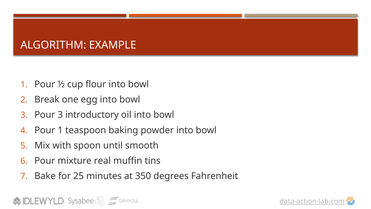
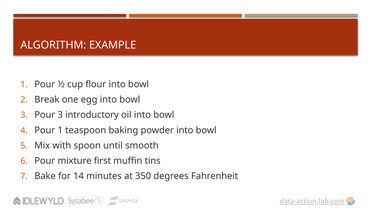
real: real -> first (102, 161)
25: 25 -> 14 (79, 176)
